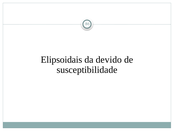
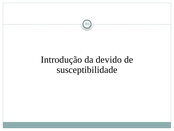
Elipsoidais: Elipsoidais -> Introdução (61, 59)
